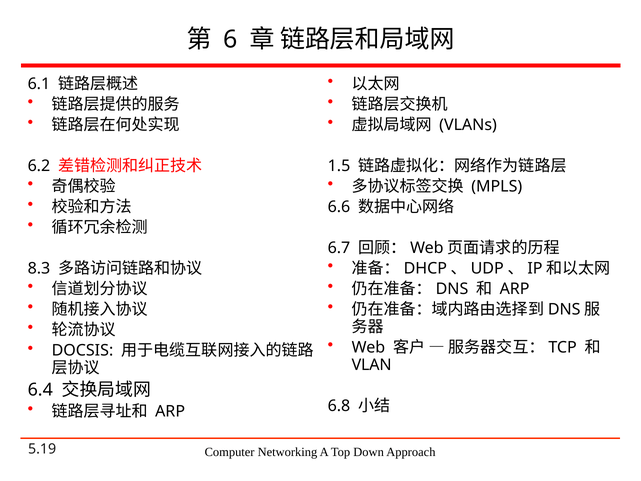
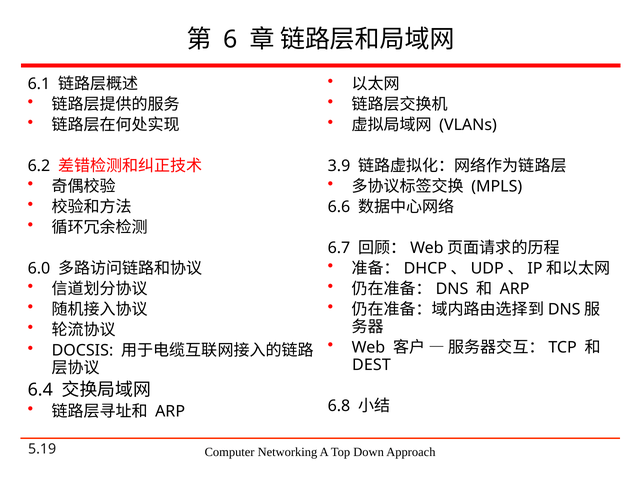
1.5: 1.5 -> 3.9 (339, 166)
8.3: 8.3 -> 6.0 (39, 268)
VLAN: VLAN -> DEST (371, 365)
